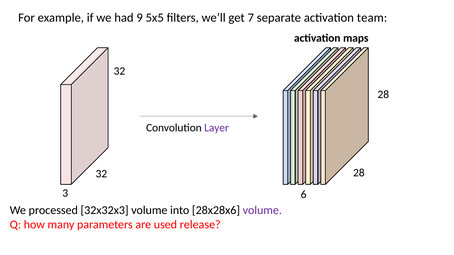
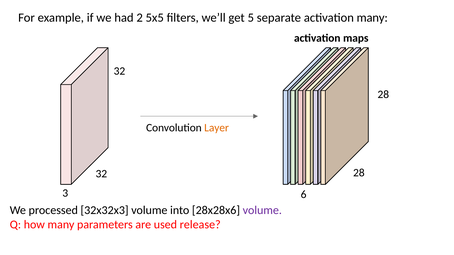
9: 9 -> 2 (140, 18)
7: 7 -> 5 (251, 18)
activation team: team -> many (372, 18)
Layer colour: purple -> orange (217, 128)
